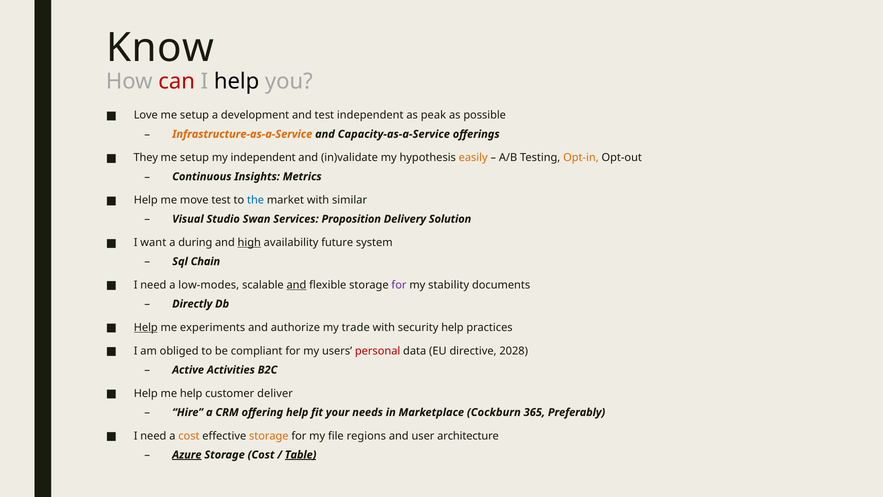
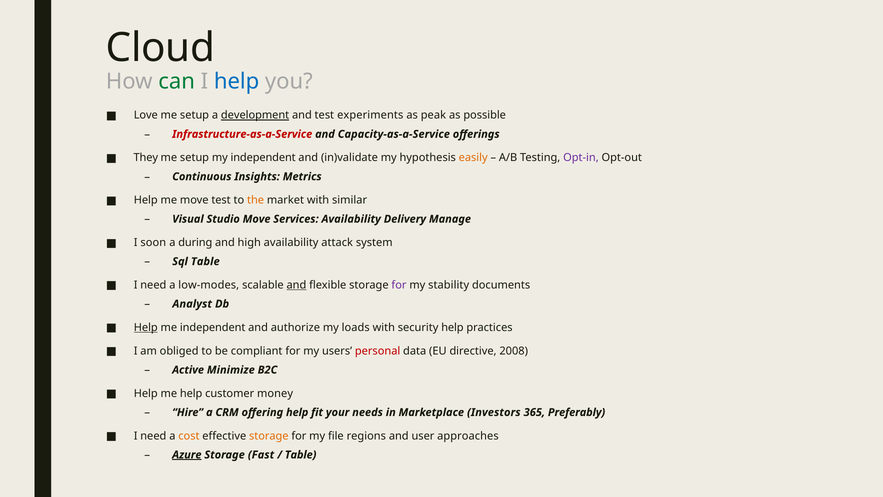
Know: Know -> Cloud (160, 48)
can colour: red -> green (177, 82)
help colour: black -> blue (237, 82)
development underline: none -> present (255, 115)
test independent: independent -> experiments (370, 115)
Infrastructure-as-a-Service colour: orange -> red (242, 134)
Opt-in colour: orange -> purple (581, 158)
the colour: blue -> orange (256, 200)
Studio Swan: Swan -> Move (257, 219)
Services Proposition: Proposition -> Availability (351, 219)
Solution: Solution -> Manage (450, 219)
want: want -> soon (153, 242)
high underline: present -> none (249, 242)
future: future -> attack (337, 242)
Sql Chain: Chain -> Table (205, 261)
Directly: Directly -> Analyst (192, 304)
me experiments: experiments -> independent (213, 327)
trade: trade -> loads (356, 327)
2028: 2028 -> 2008 (514, 351)
Activities: Activities -> Minimize (231, 370)
deliver: deliver -> money (275, 393)
Cockburn: Cockburn -> Investors (494, 412)
architecture: architecture -> approaches (468, 436)
Storage Cost: Cost -> Fast (261, 455)
Table underline: present -> none (301, 455)
